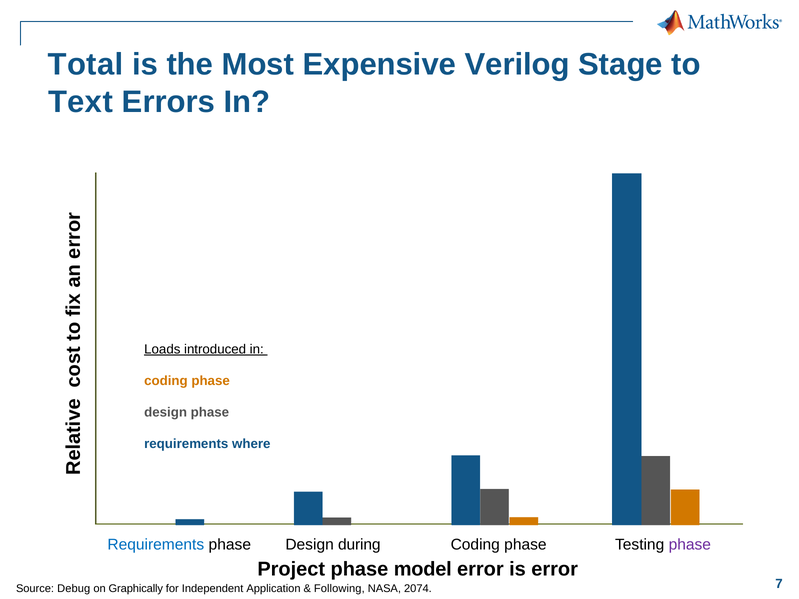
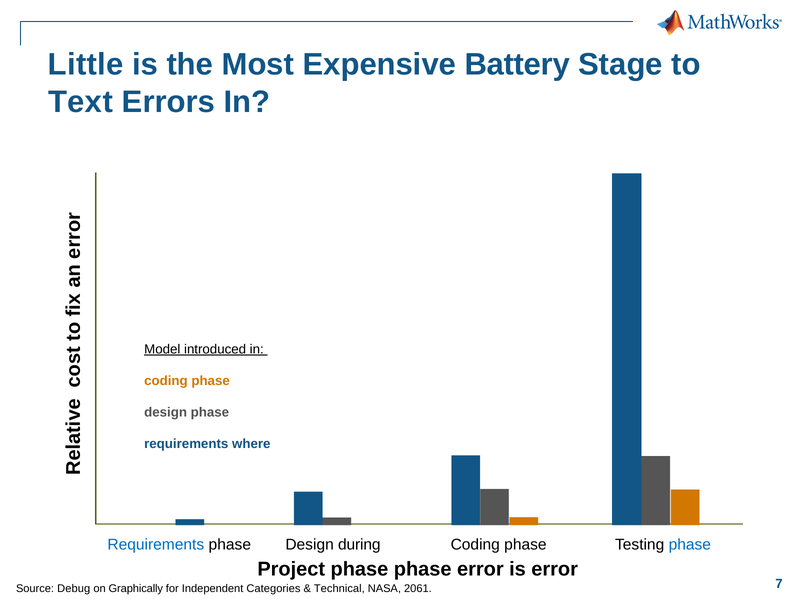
Total: Total -> Little (86, 65)
Verilog: Verilog -> Battery (517, 65)
Loads: Loads -> Model (162, 349)
phase colour: purple -> blue (690, 545)
phase model: model -> phase (423, 569)
Application: Application -> Categories (273, 589)
Following: Following -> Technical (339, 589)
2074: 2074 -> 2061 (418, 589)
